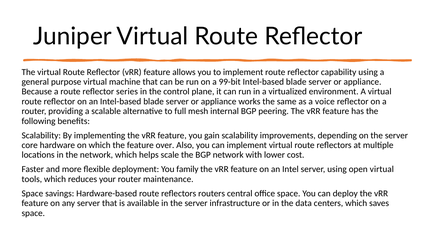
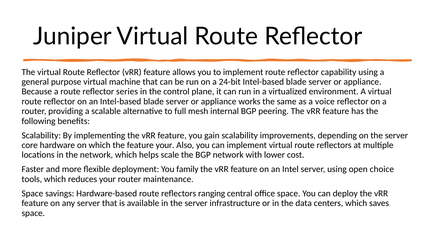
99-bit: 99-bit -> 24-bit (230, 82)
feature over: over -> your (165, 145)
open virtual: virtual -> choice (382, 169)
routers: routers -> ranging (212, 193)
